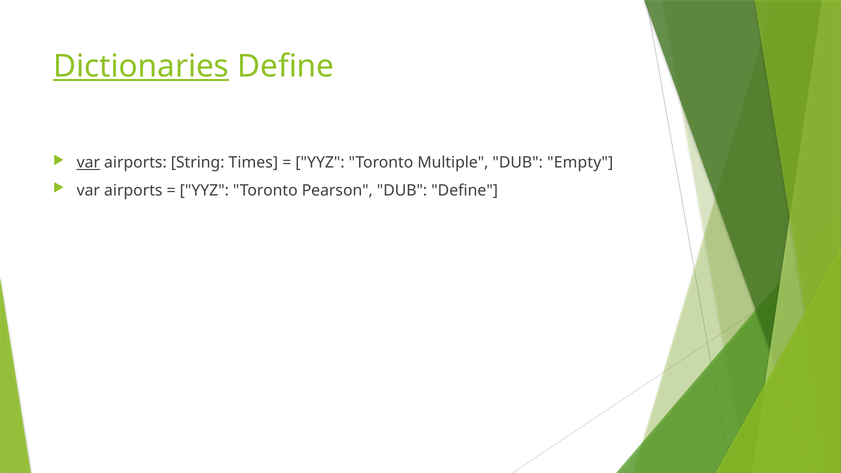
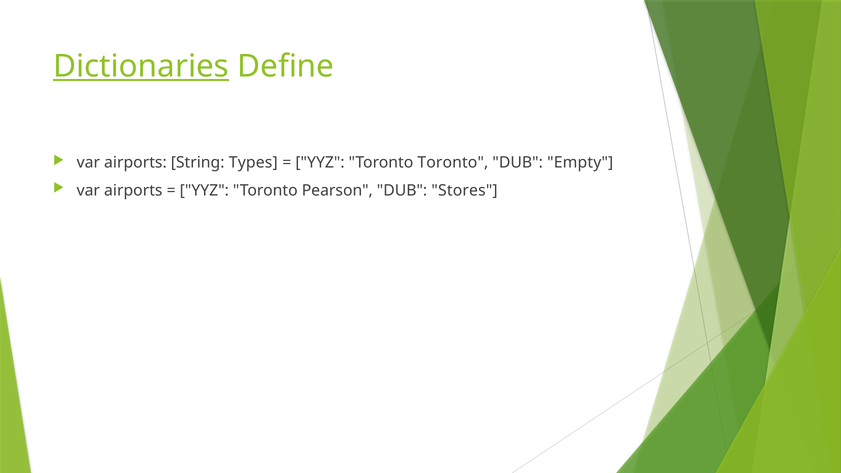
var underline: present -> none (88, 163)
Times: Times -> Types (253, 163)
Toronto Multiple: Multiple -> Toronto (453, 163)
DUB Define: Define -> Stores (465, 190)
